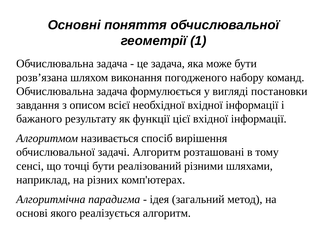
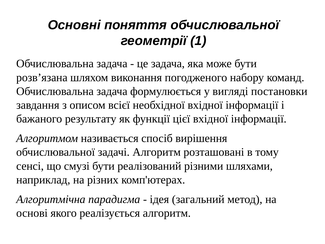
точці: точці -> смузі (77, 166)
